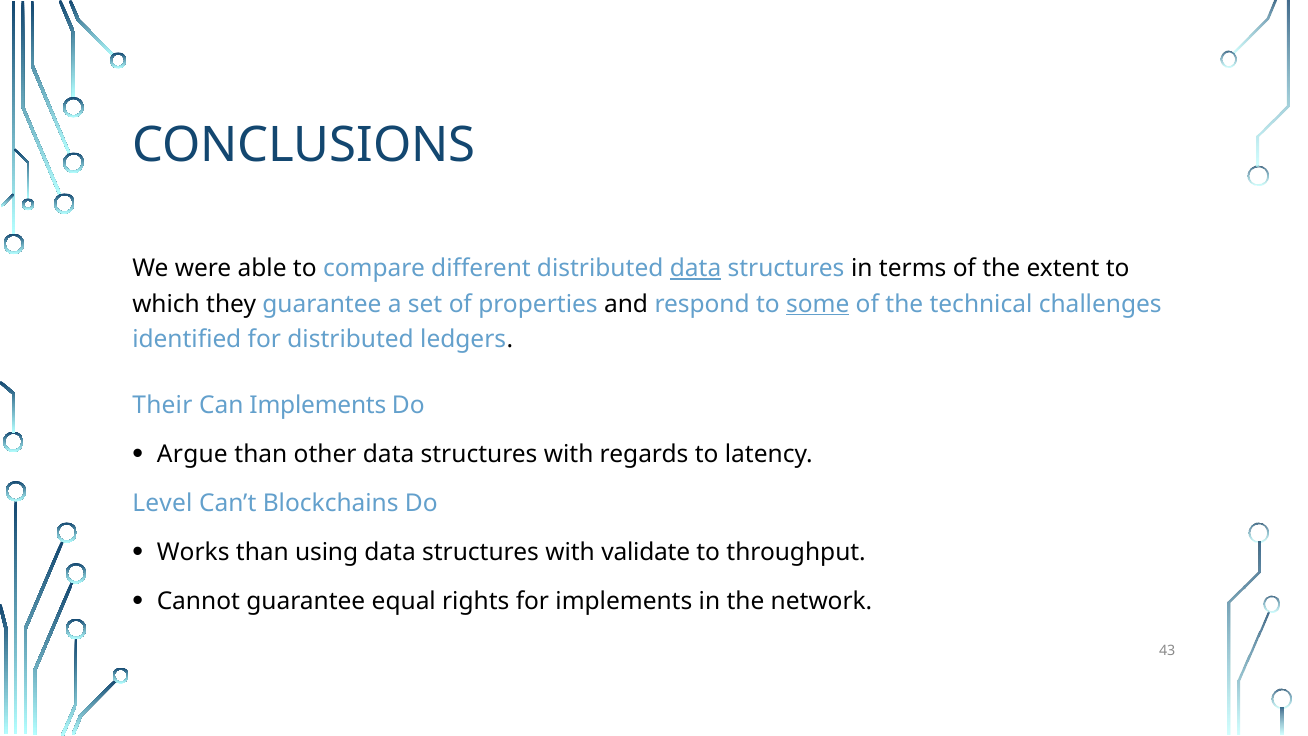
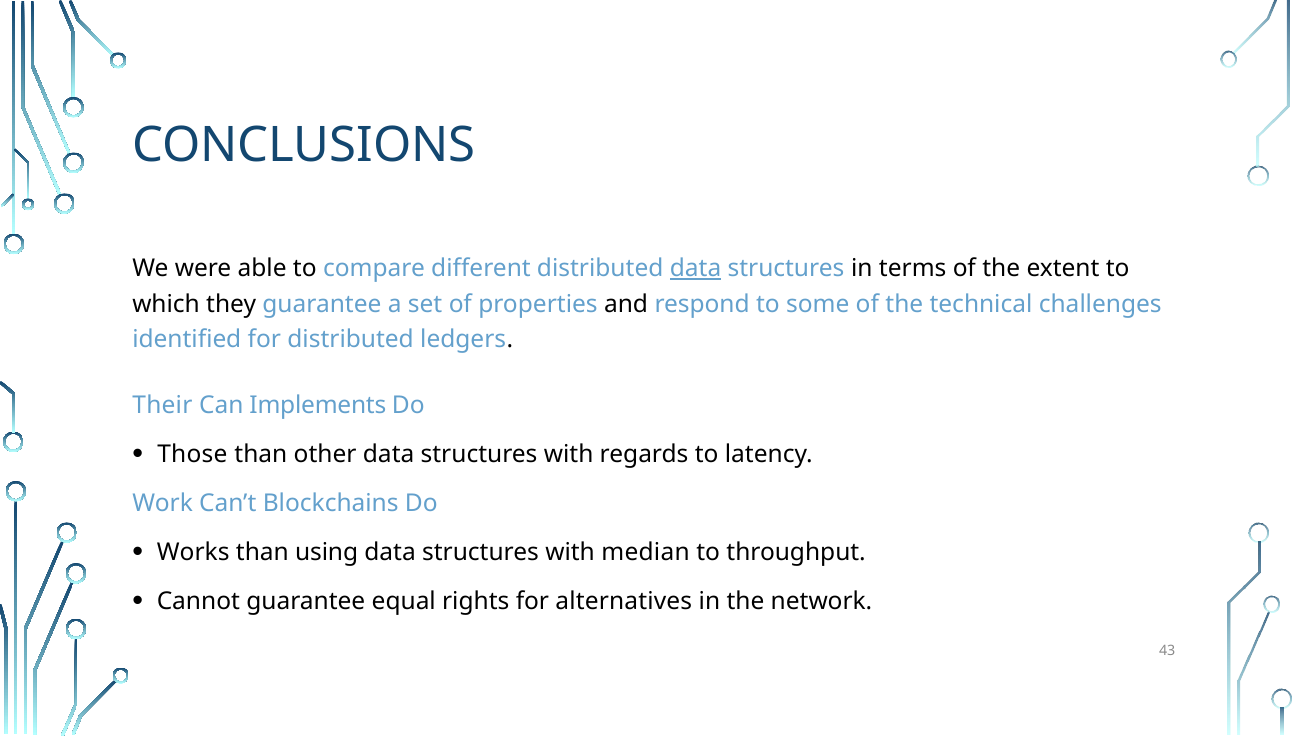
some underline: present -> none (818, 304)
Argue: Argue -> Those (192, 455)
Level: Level -> Work (163, 504)
validate: validate -> median (646, 552)
for implements: implements -> alternatives (624, 601)
